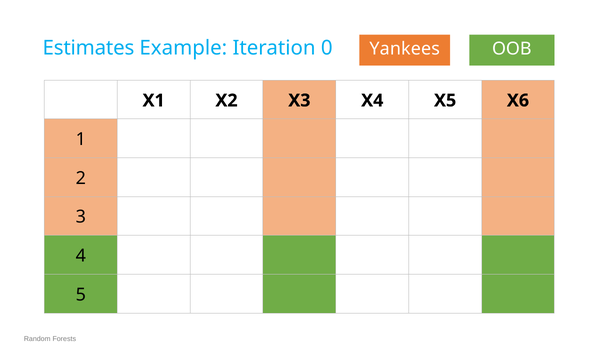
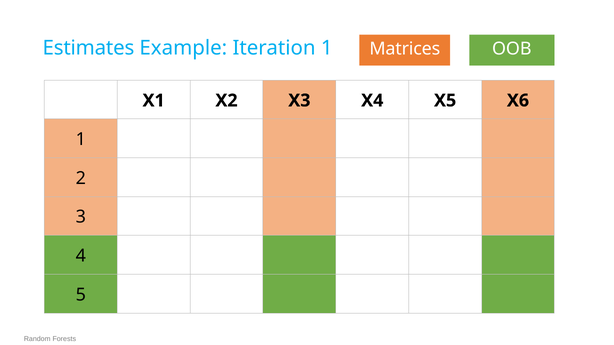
Iteration 0: 0 -> 1 (327, 48)
Yankees: Yankees -> Matrices (405, 49)
